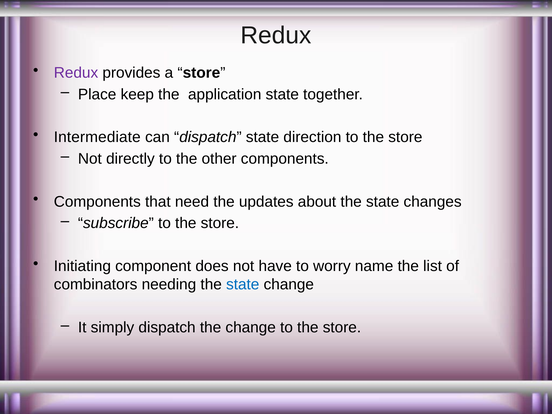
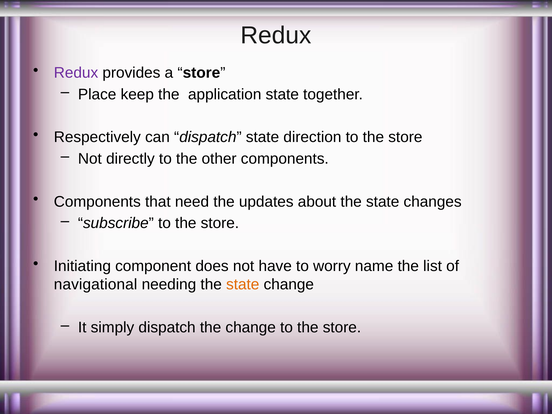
Intermediate: Intermediate -> Respectively (97, 137)
combinators: combinators -> navigational (96, 284)
state colour: blue -> orange (243, 284)
